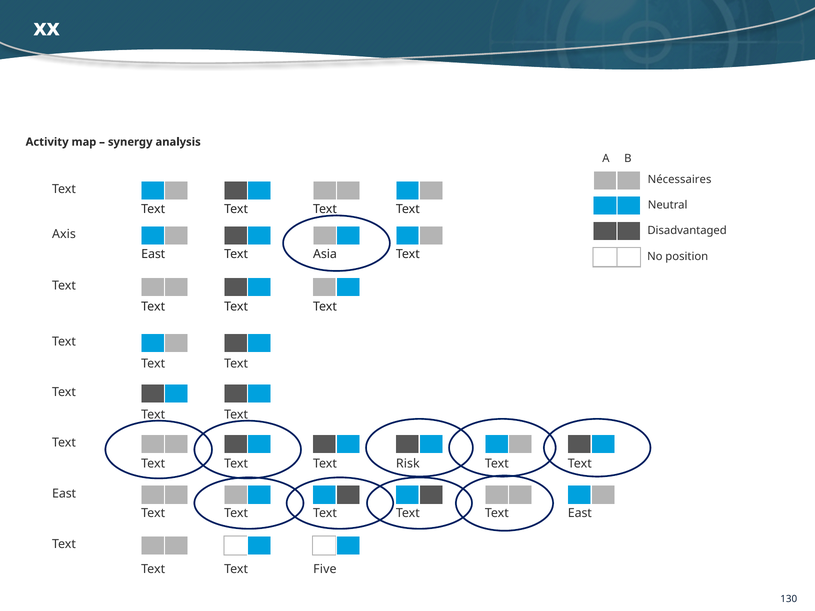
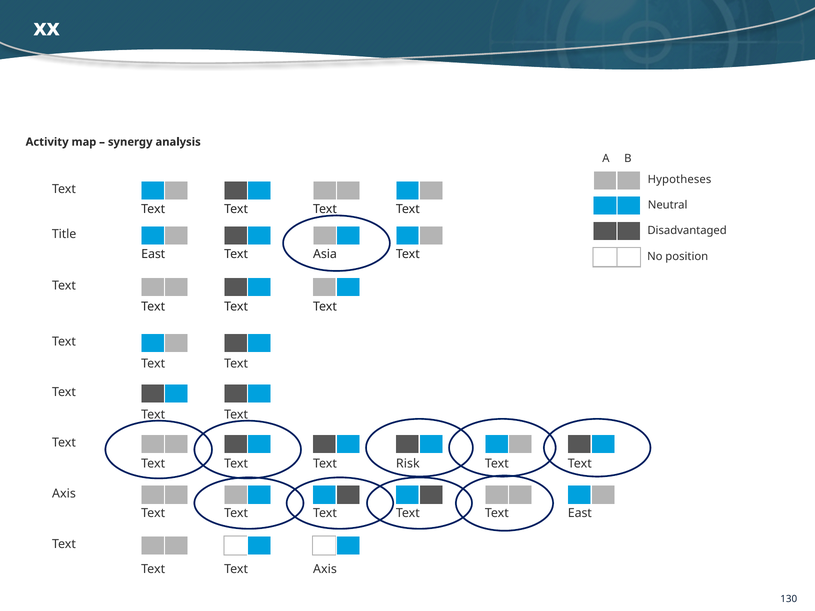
Nécessaires: Nécessaires -> Hypotheses (680, 180)
Axis: Axis -> Title (64, 234)
East: East -> Axis (64, 494)
Five: Five -> Axis (325, 569)
